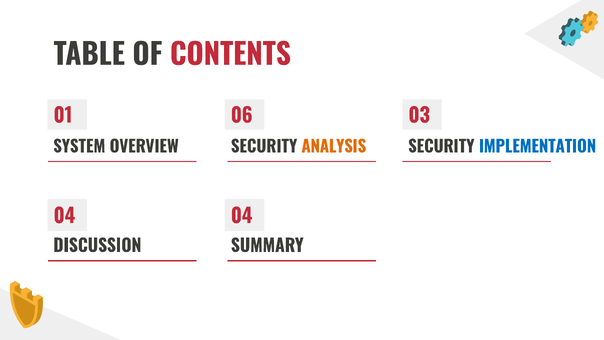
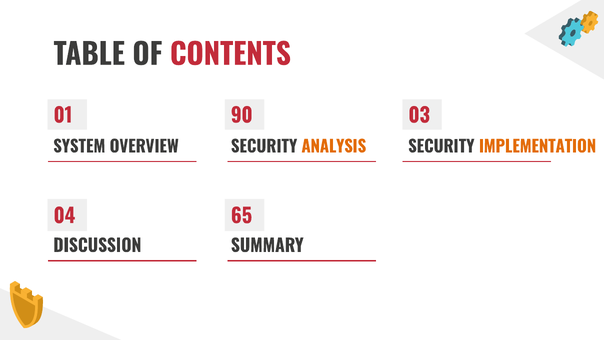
06: 06 -> 90 (242, 116)
IMPLEMENTATION colour: blue -> orange (538, 147)
04 04: 04 -> 65 (241, 216)
